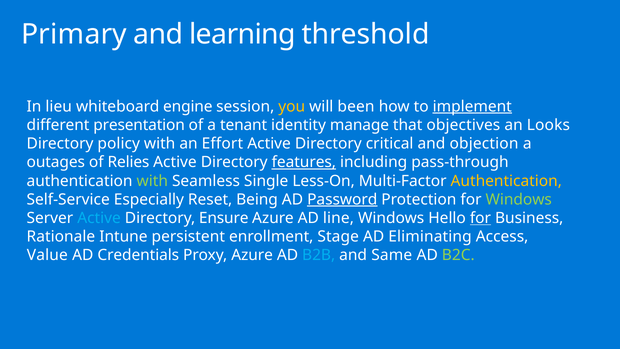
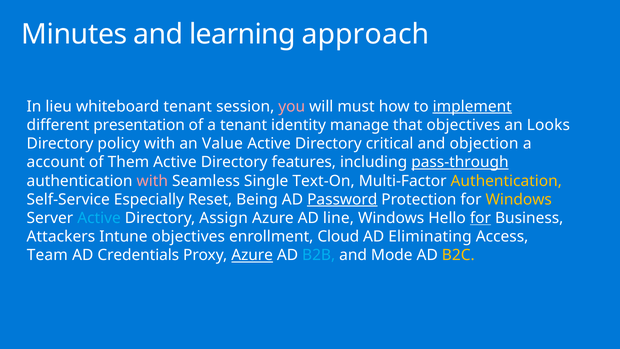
Primary: Primary -> Minutes (74, 35)
threshold: threshold -> approach (366, 35)
whiteboard engine: engine -> tenant (188, 106)
you colour: yellow -> pink (292, 106)
been: been -> must (356, 106)
Effort: Effort -> Value (222, 144)
outages: outages -> account (56, 162)
Relies: Relies -> Them (128, 162)
features underline: present -> none (304, 162)
pass-through underline: none -> present (460, 162)
with colour: light green -> pink (152, 181)
Less-On: Less-On -> Text-On (324, 181)
Windows colour: light green -> yellow (519, 199)
Ensure: Ensure -> Assign (224, 218)
Rationale: Rationale -> Attackers (61, 237)
Intune persistent: persistent -> objectives (188, 237)
Stage: Stage -> Cloud (338, 237)
Value: Value -> Team (47, 255)
Azure underline: none -> present (252, 255)
Same: Same -> Mode (392, 255)
B2C colour: light green -> yellow (458, 255)
